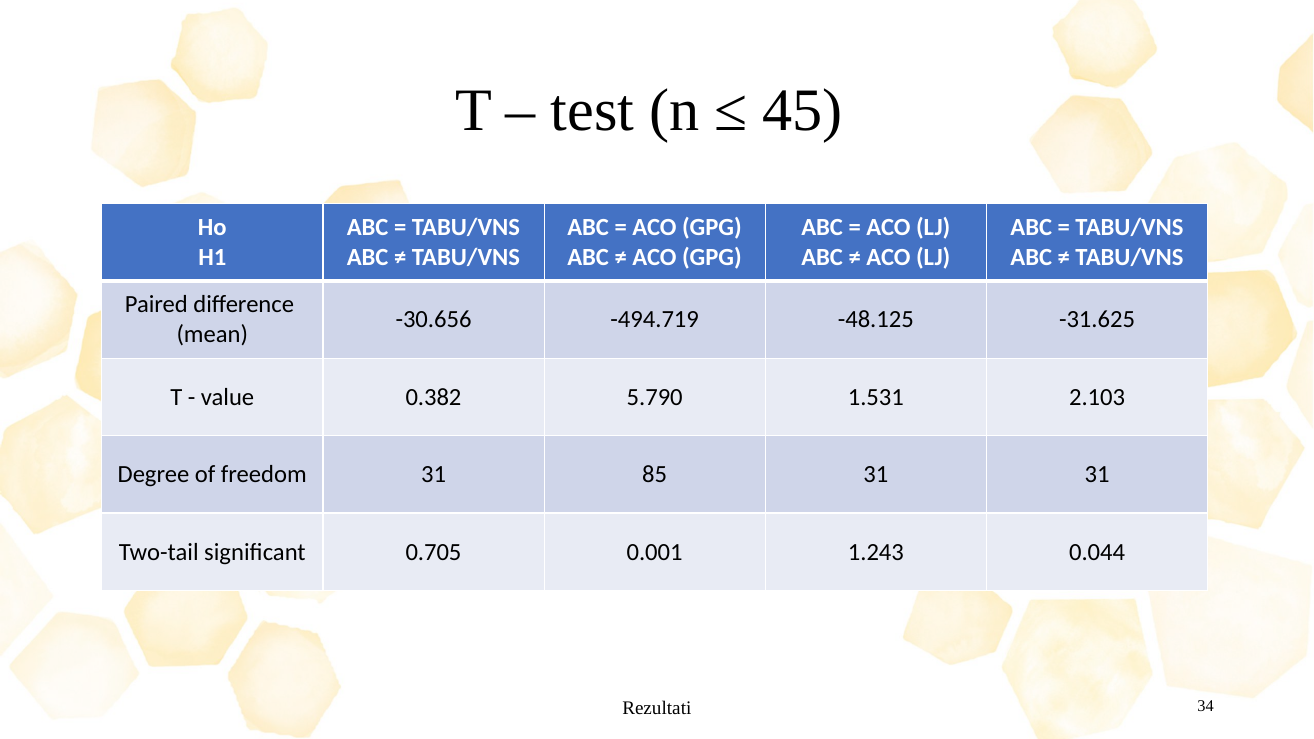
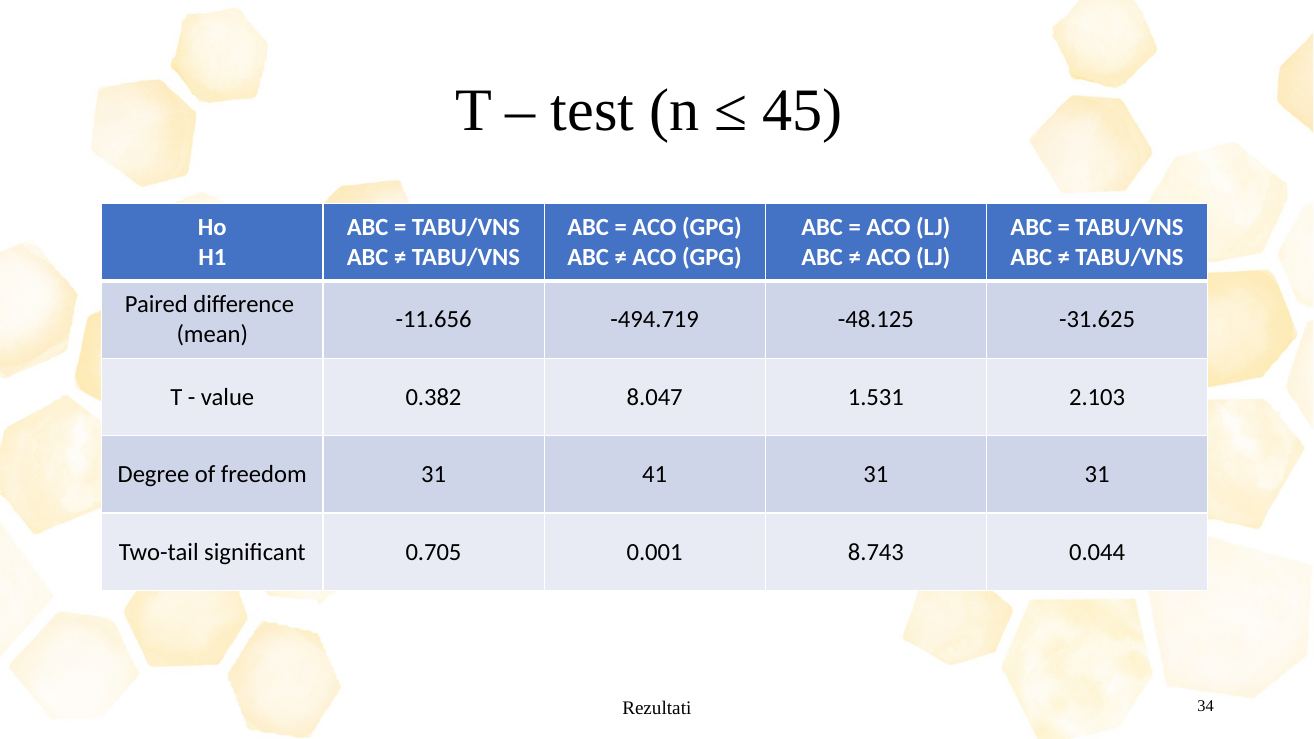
-30.656: -30.656 -> -11.656 (434, 320)
5.790: 5.790 -> 8.047 (655, 397)
85: 85 -> 41 (655, 475)
1.243: 1.243 -> 8.743 (876, 552)
